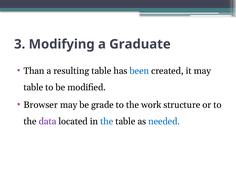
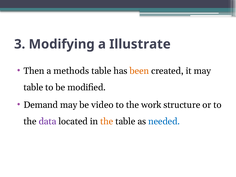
Graduate: Graduate -> Illustrate (140, 44)
Than: Than -> Then (34, 71)
resulting: resulting -> methods (71, 71)
been colour: blue -> orange (139, 71)
Browser: Browser -> Demand (41, 105)
grade: grade -> video (102, 105)
the colour: blue -> orange (107, 121)
